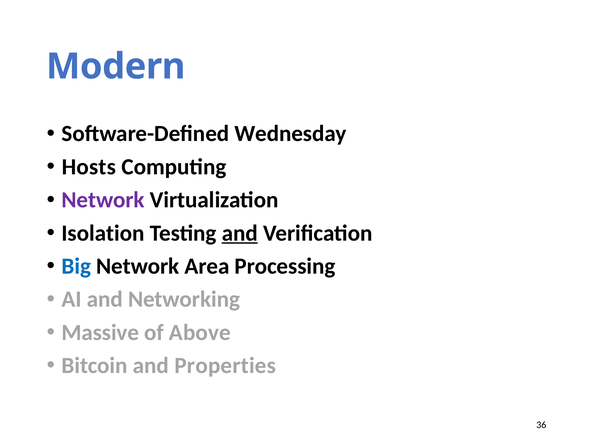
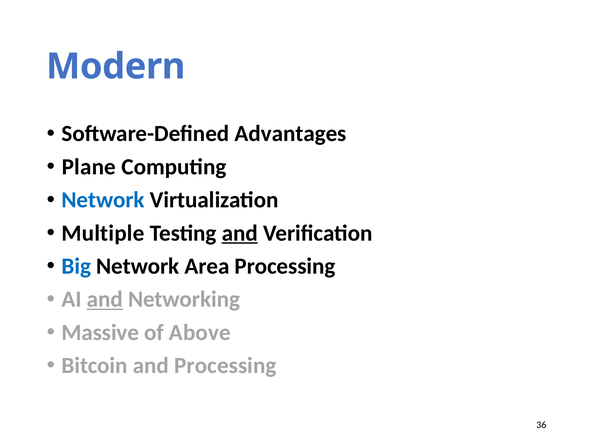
Wednesday: Wednesday -> Advantages (290, 134)
Hosts: Hosts -> Plane (89, 167)
Network colour: purple -> blue (103, 200)
Isolation: Isolation -> Multiple (103, 233)
and underline: none -> present (105, 299)
and Properties: Properties -> Processing (225, 365)
